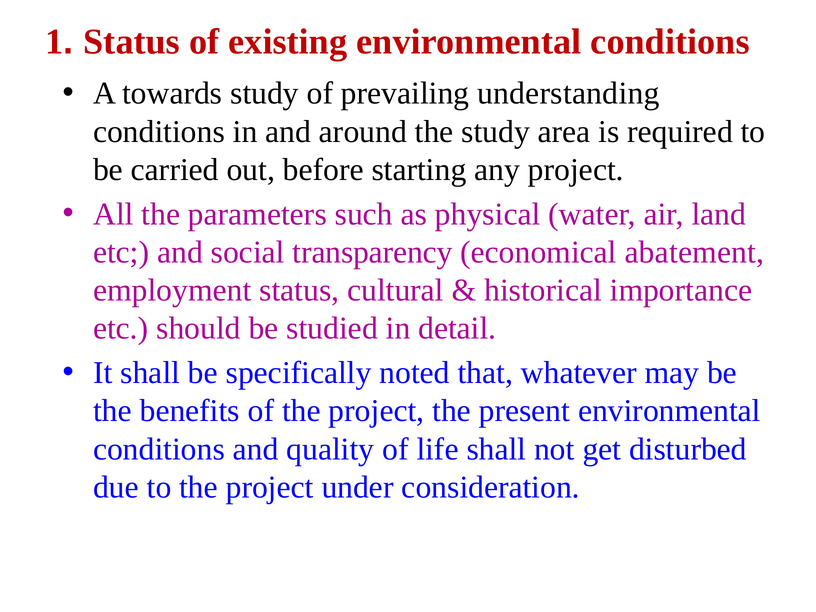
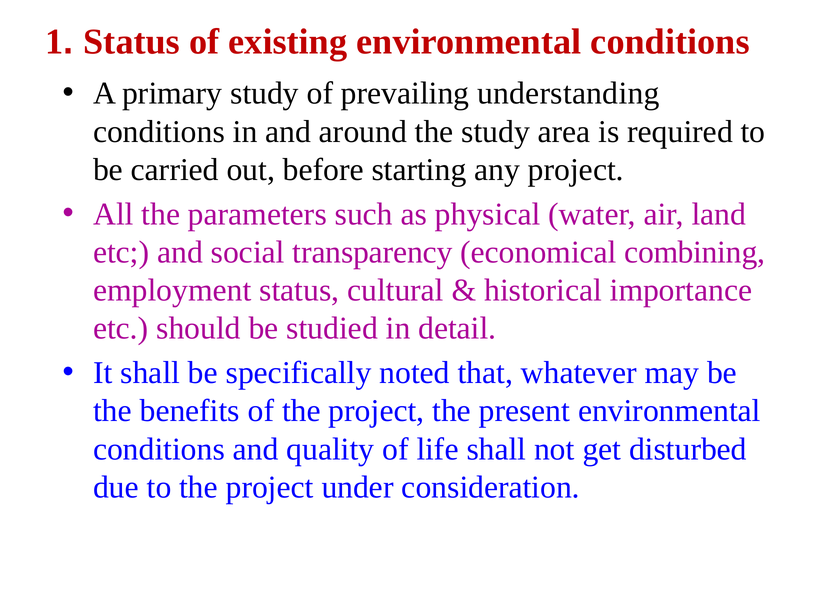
towards: towards -> primary (172, 93)
abatement: abatement -> combining (695, 252)
